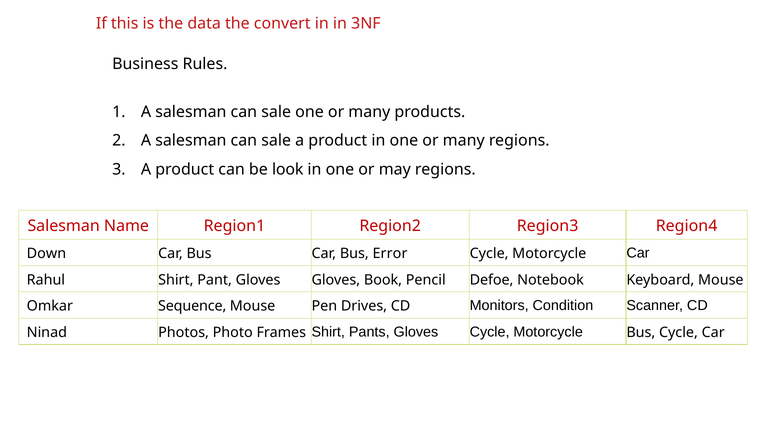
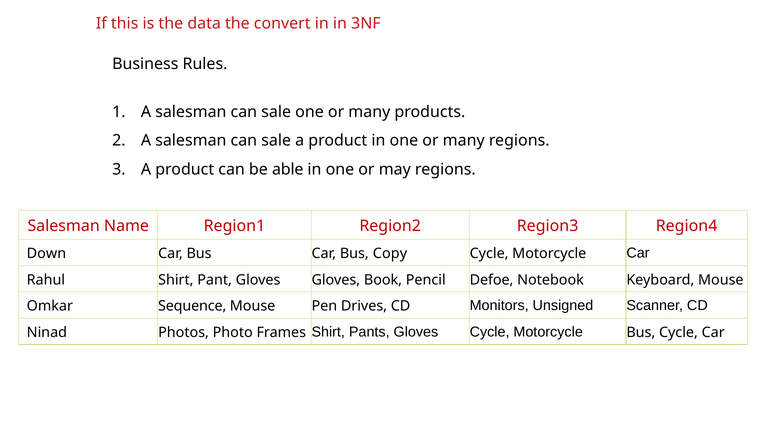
look: look -> able (288, 169)
Error: Error -> Copy (390, 253)
Condition: Condition -> Unsigned (563, 305)
